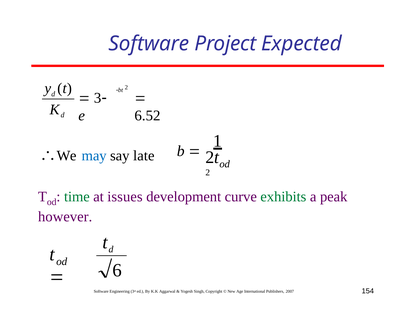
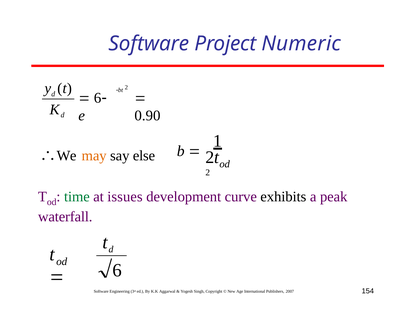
Expected: Expected -> Numeric (301, 44)
3: 3 -> 6 (98, 98)
6.52: 6.52 -> 0.90 (147, 116)
may colour: blue -> orange (94, 156)
late: late -> else (144, 156)
exhibits colour: green -> black (283, 197)
however: however -> waterfall (65, 217)
